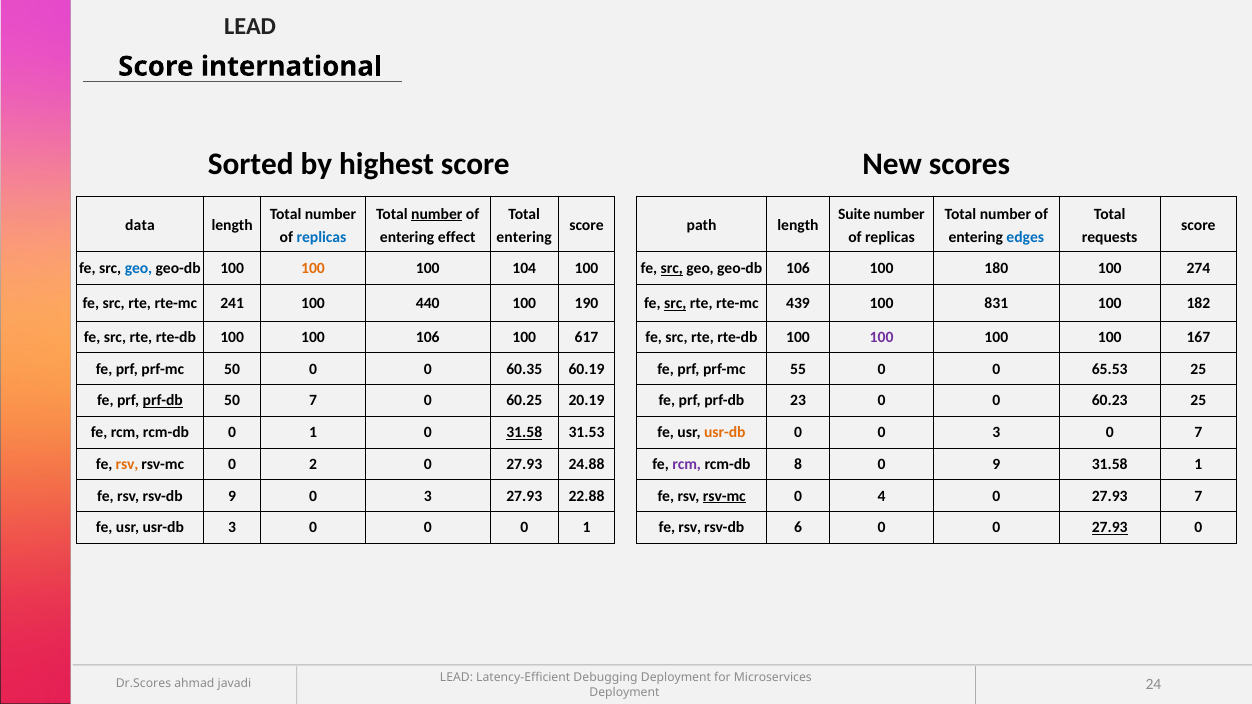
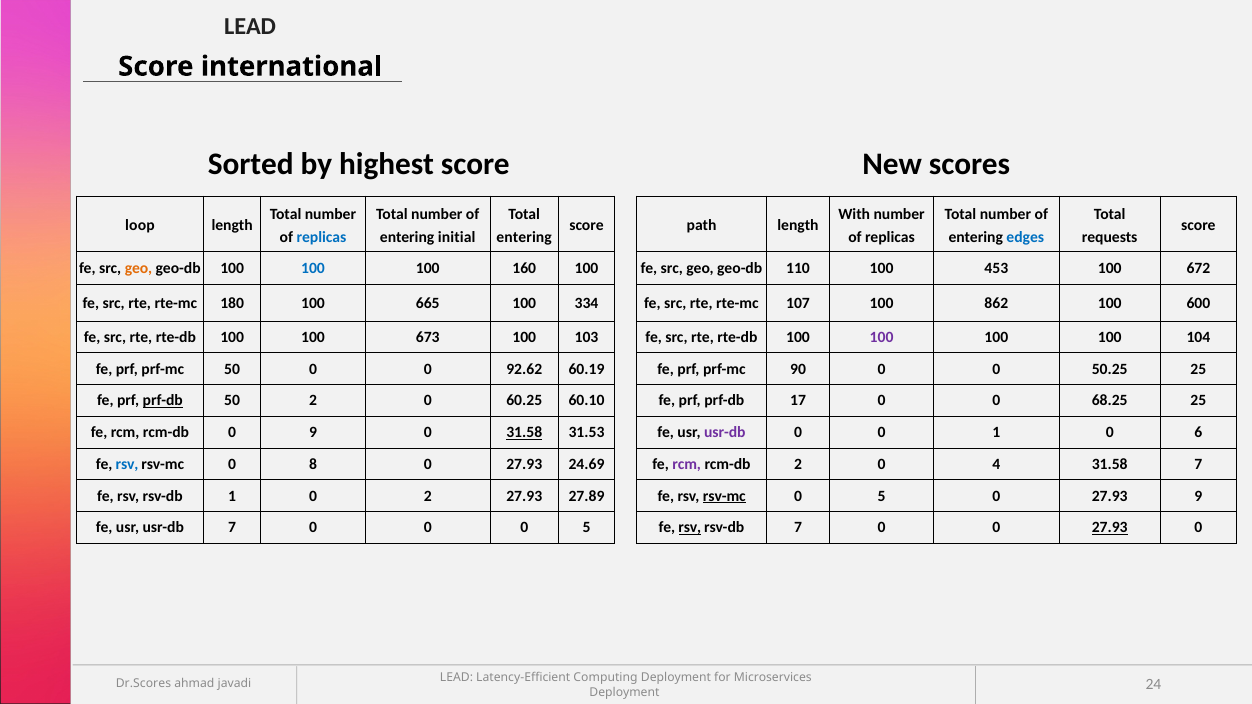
number underline: present -> none (437, 214)
Suite: Suite -> With (854, 214)
data: data -> loop (140, 226)
effect: effect -> initial (457, 237)
geo colour: blue -> orange (139, 268)
100 colour: orange -> blue (313, 268)
104: 104 -> 160 (524, 268)
src underline: present -> none (672, 268)
geo-db 106: 106 -> 110 (798, 268)
180: 180 -> 453 (996, 268)
274: 274 -> 672 (1198, 268)
241: 241 -> 180 (232, 303)
440: 440 -> 665 (428, 303)
190: 190 -> 334 (586, 303)
src underline: present -> none (675, 303)
439: 439 -> 107 (798, 303)
831: 831 -> 862 (996, 303)
182: 182 -> 600 (1198, 303)
100 106: 106 -> 673 (428, 338)
617: 617 -> 103 (586, 338)
167: 167 -> 104 (1198, 338)
60.35: 60.35 -> 92.62 (524, 369)
55: 55 -> 90 (798, 369)
65.53: 65.53 -> 50.25 (1110, 369)
50 7: 7 -> 2 (313, 401)
20.19: 20.19 -> 60.10 (587, 401)
23: 23 -> 17 (798, 401)
60.23: 60.23 -> 68.25 (1110, 401)
rcm-db 0 1: 1 -> 9 (313, 433)
usr-db colour: orange -> purple (725, 433)
0 0 3: 3 -> 1 (996, 433)
0 7: 7 -> 6 (1198, 433)
rsv colour: orange -> blue (127, 464)
2: 2 -> 8 (313, 464)
24.88: 24.88 -> 24.69 (587, 464)
rcm-db 8: 8 -> 2 (798, 464)
0 9: 9 -> 4 (996, 464)
31.58 1: 1 -> 7 (1198, 464)
rsv-db 9: 9 -> 1 (232, 496)
3: 3 -> 2 (428, 496)
22.88: 22.88 -> 27.89 (587, 496)
4: 4 -> 5 (882, 496)
27.93 7: 7 -> 9 (1198, 496)
usr-db 3: 3 -> 7 (232, 528)
0 0 1: 1 -> 5 (587, 528)
rsv underline: none -> present (690, 528)
rsv-db 6: 6 -> 7 (798, 528)
Debugging: Debugging -> Computing (606, 678)
